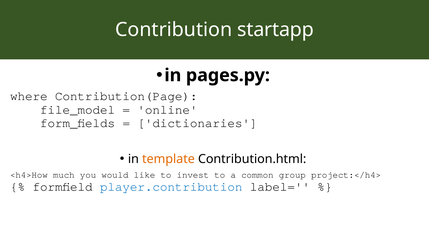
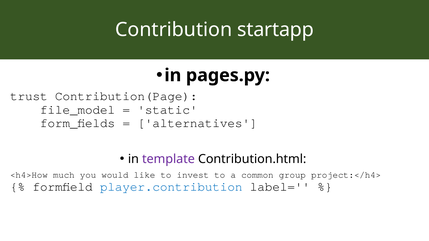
where: where -> trust (29, 96)
online: online -> static (167, 110)
dictionaries: dictionaries -> alternatives (197, 123)
template colour: orange -> purple (168, 159)
